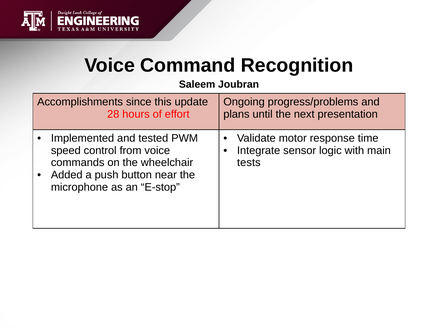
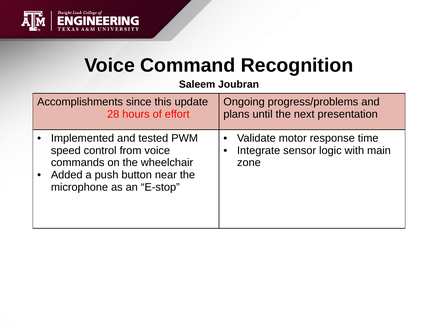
tests: tests -> zone (249, 163)
